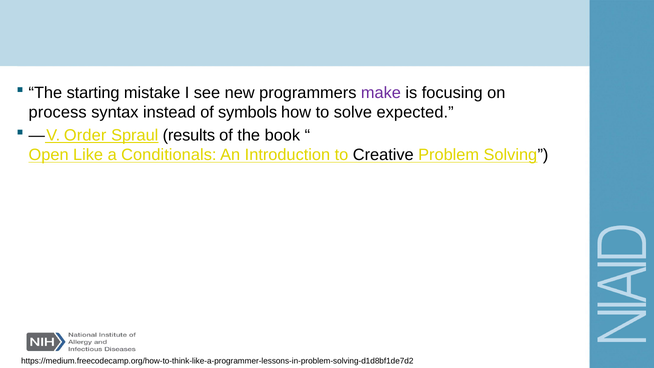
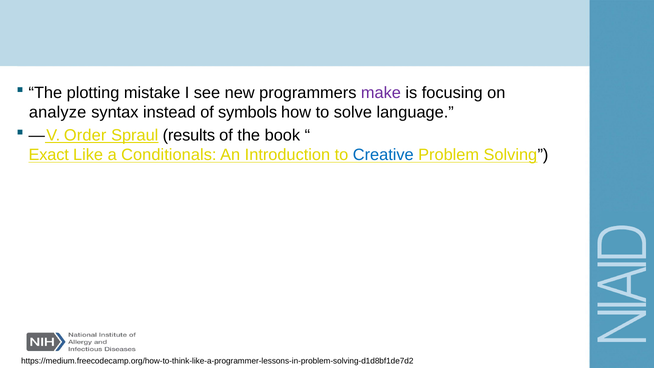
starting: starting -> plotting (93, 93)
process: process -> analyze (58, 112)
expected: expected -> language (415, 112)
Open: Open -> Exact (49, 155)
Creative colour: black -> blue (383, 155)
